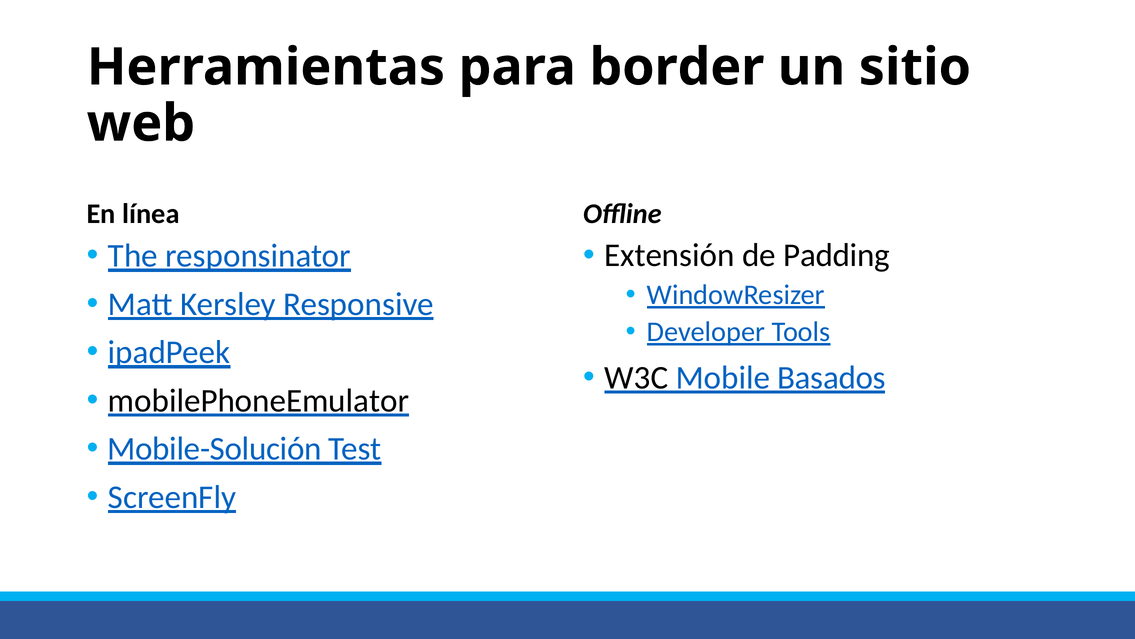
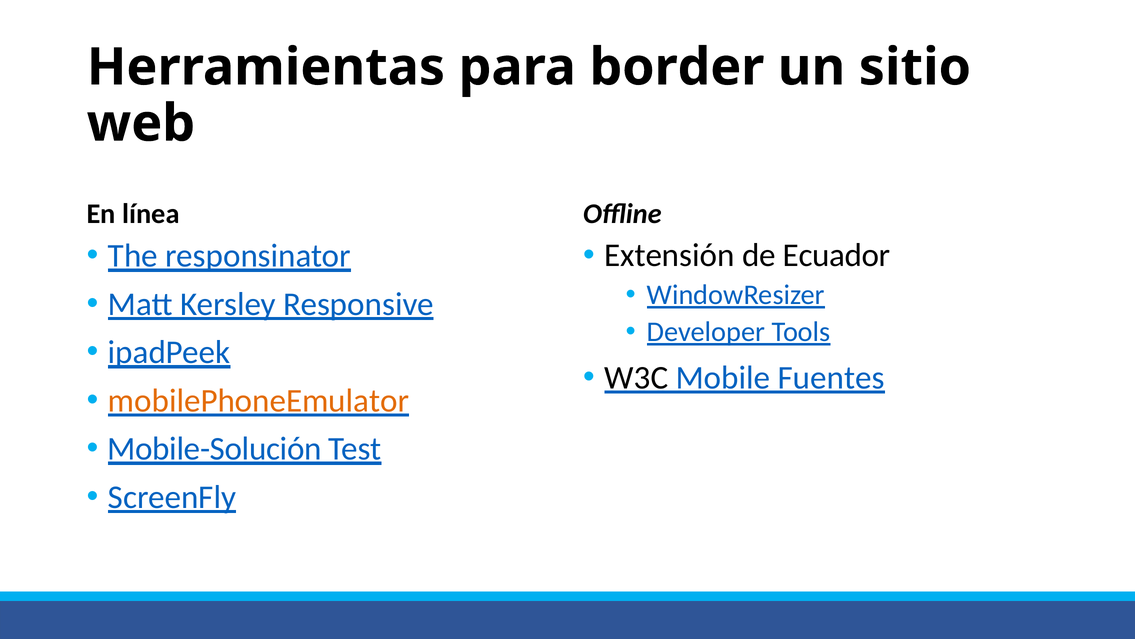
Padding: Padding -> Ecuador (837, 255)
Basados: Basados -> Fuentes (831, 377)
mobilePhoneEmulator colour: black -> orange (259, 400)
